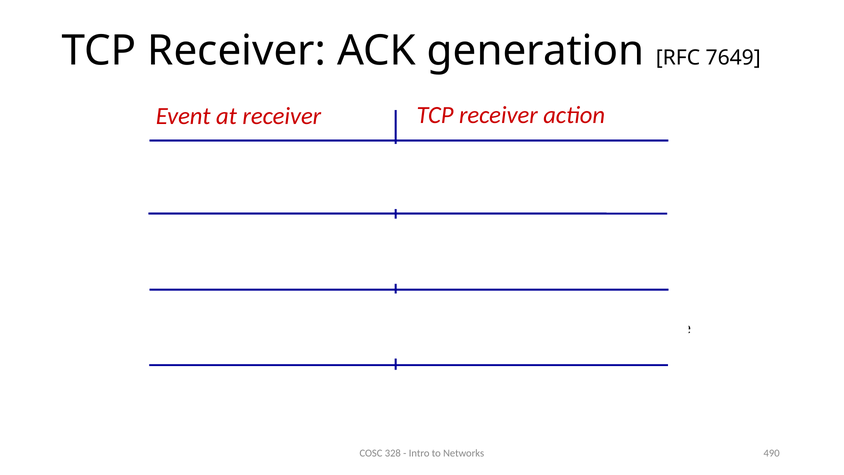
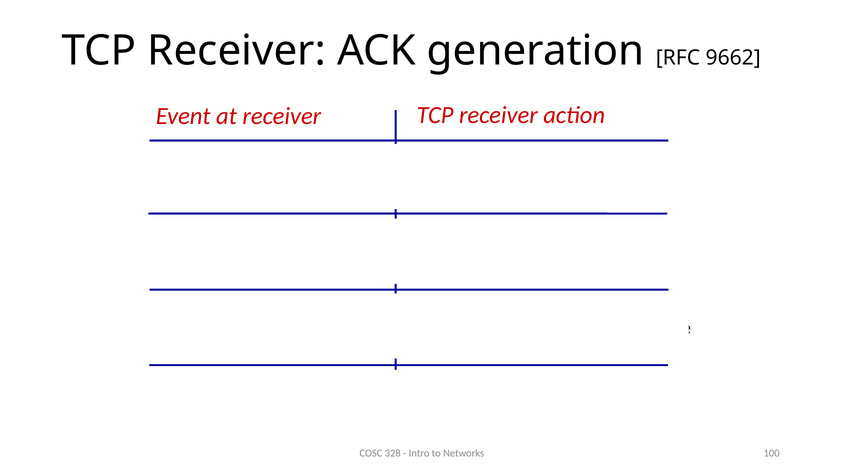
7649: 7649 -> 9662 (733, 58)
490: 490 -> 100 (772, 453)
